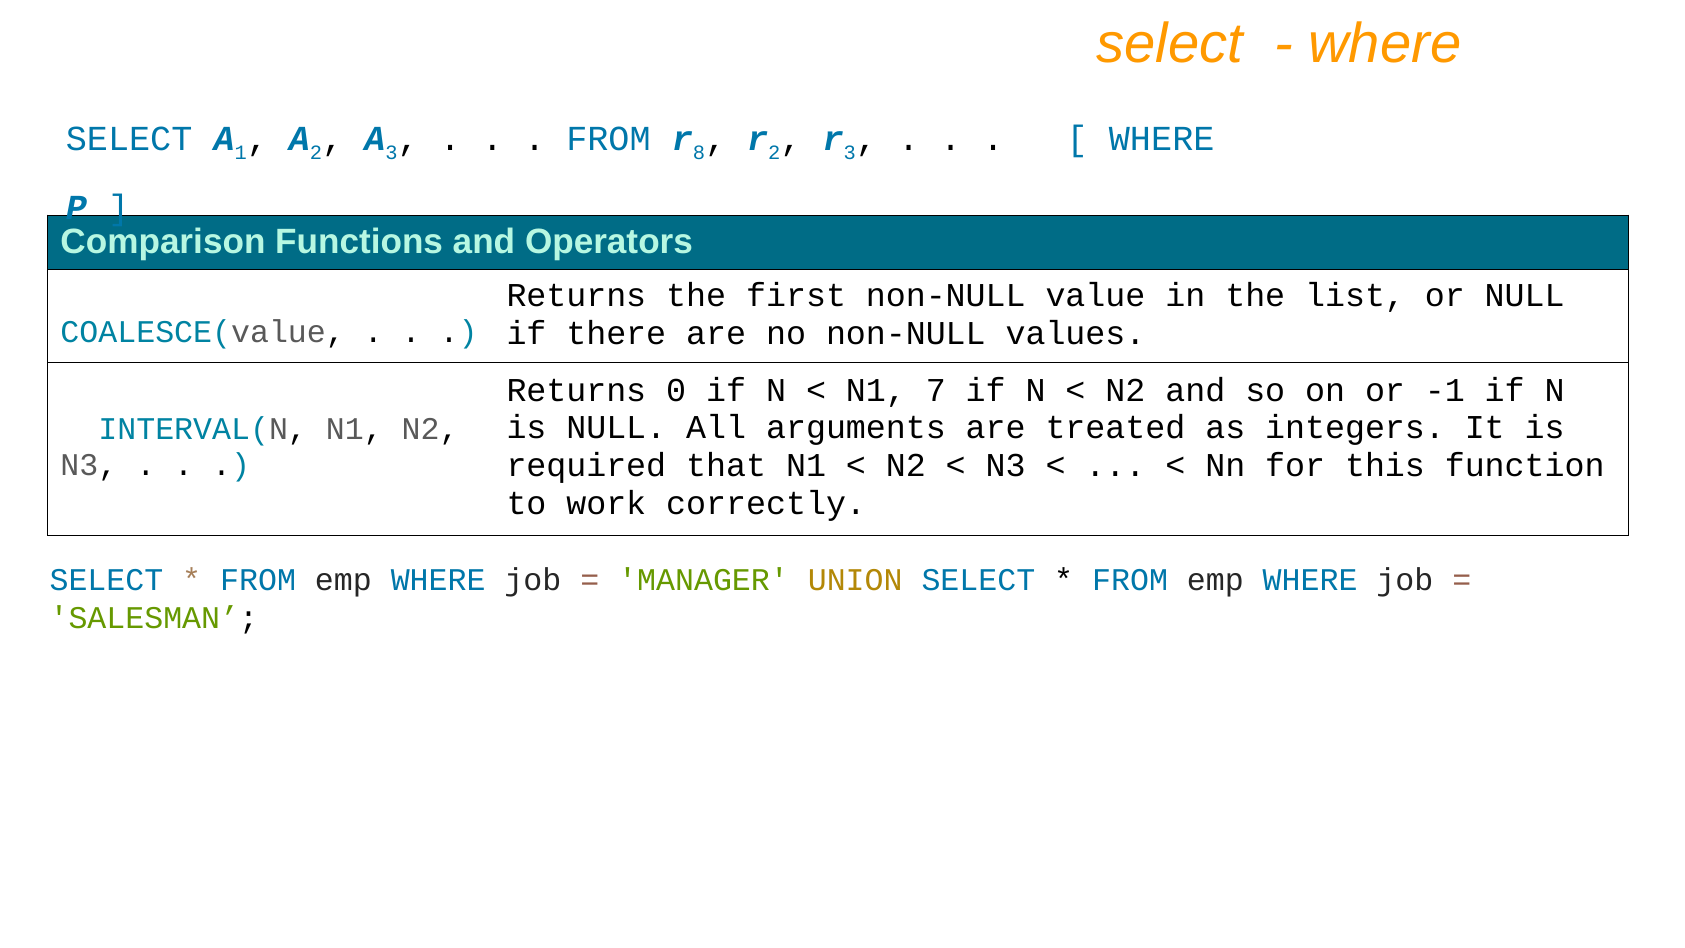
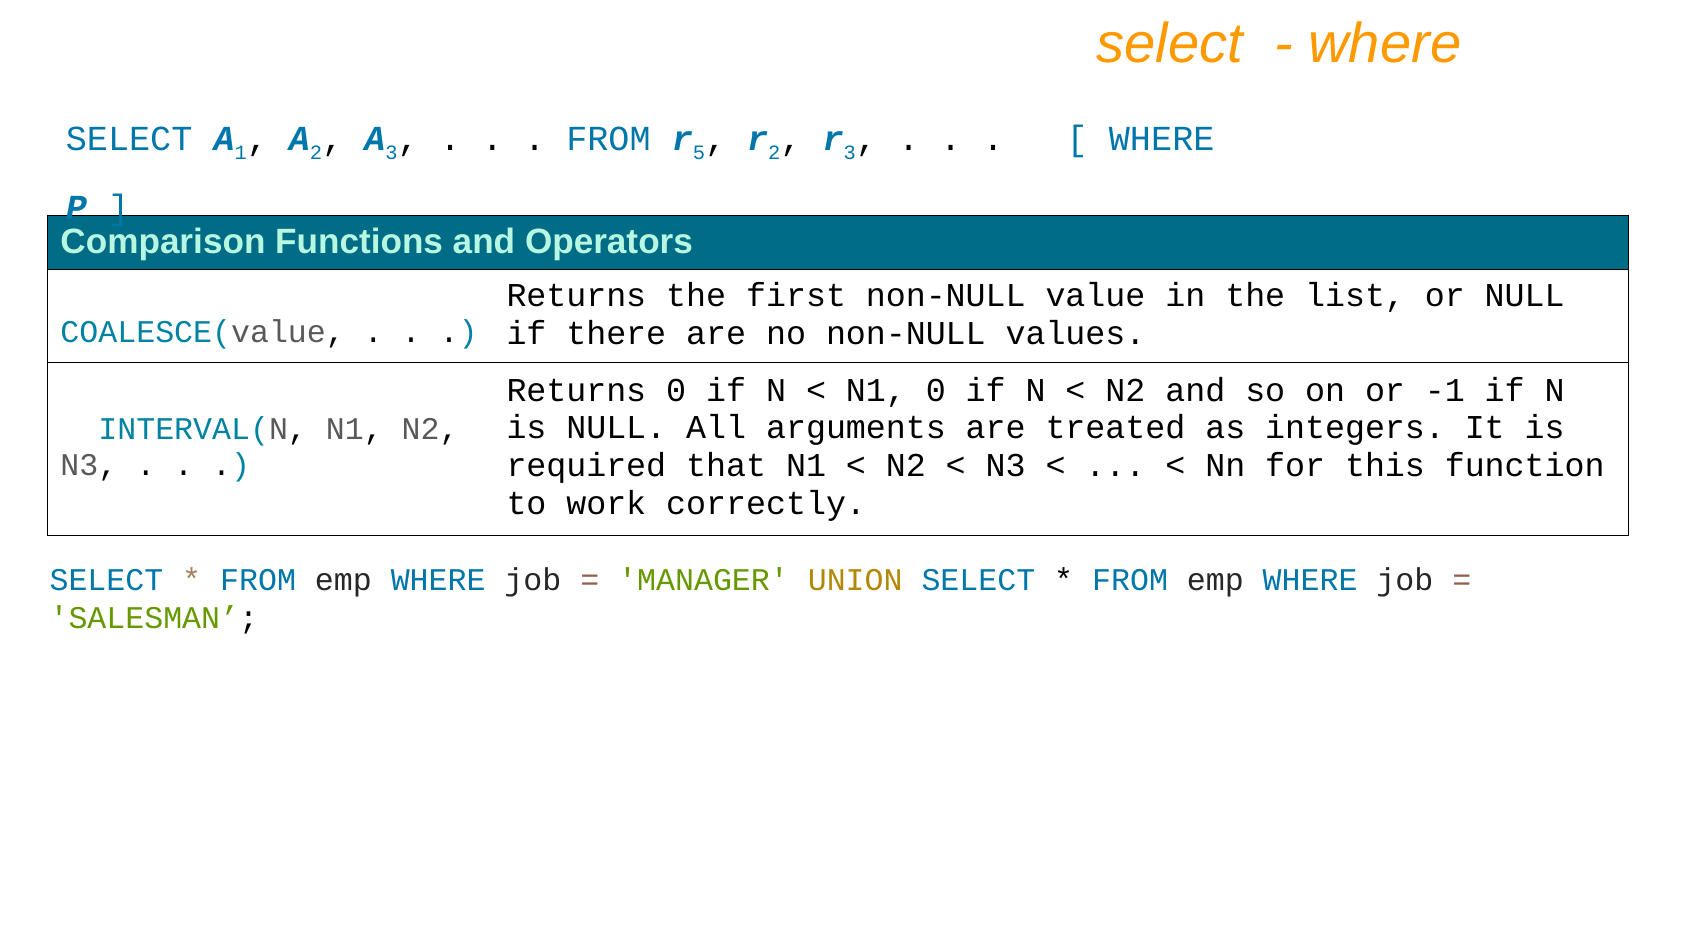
8: 8 -> 5 (699, 153)
N1 7: 7 -> 0 (936, 390)
